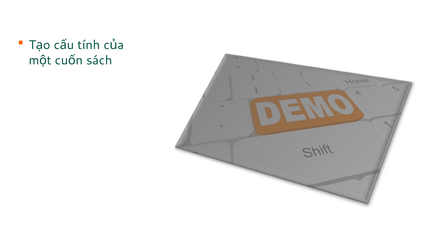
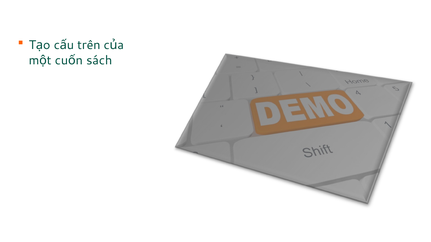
tính: tính -> trên (89, 45)
